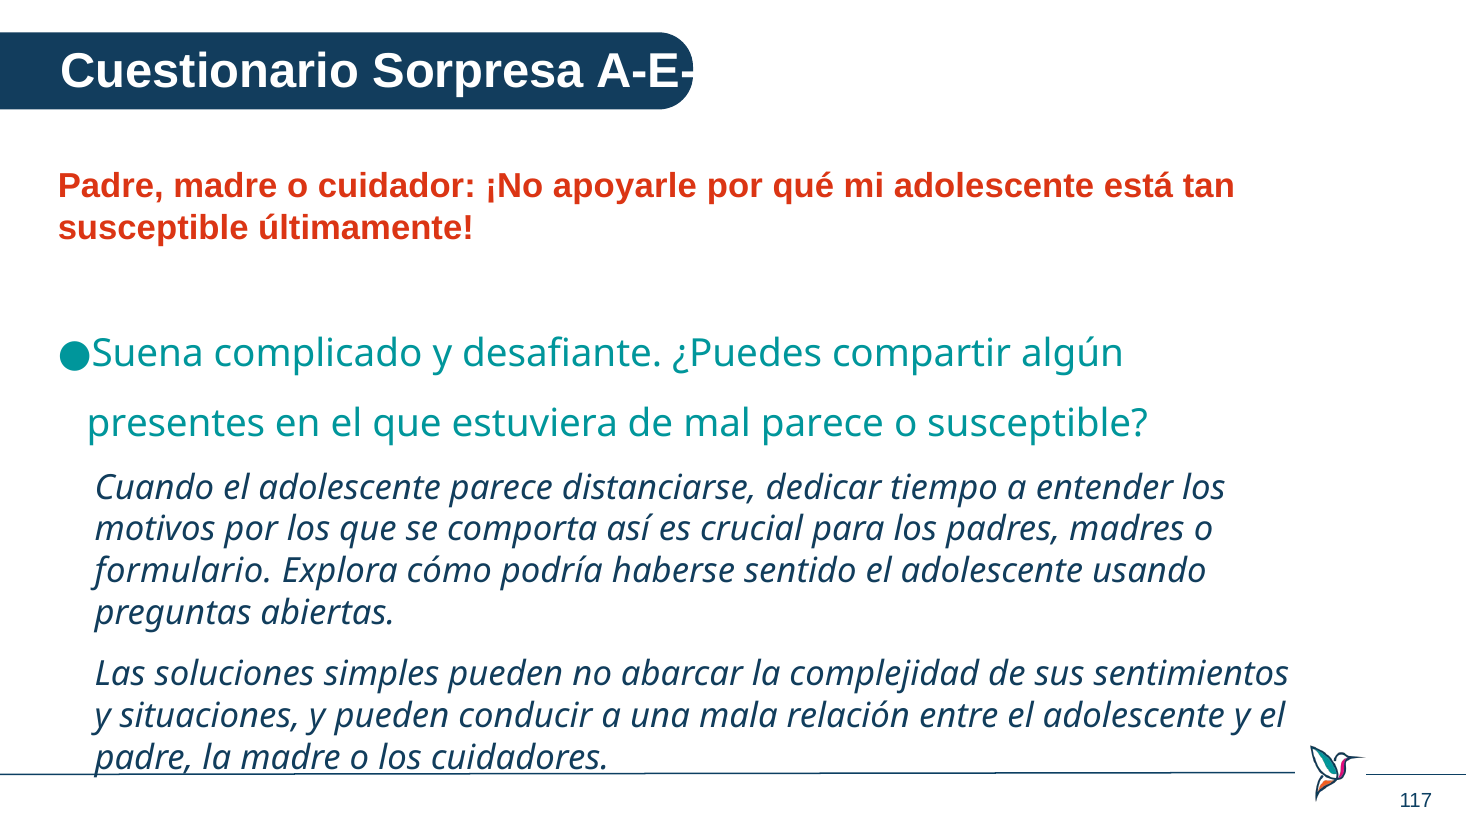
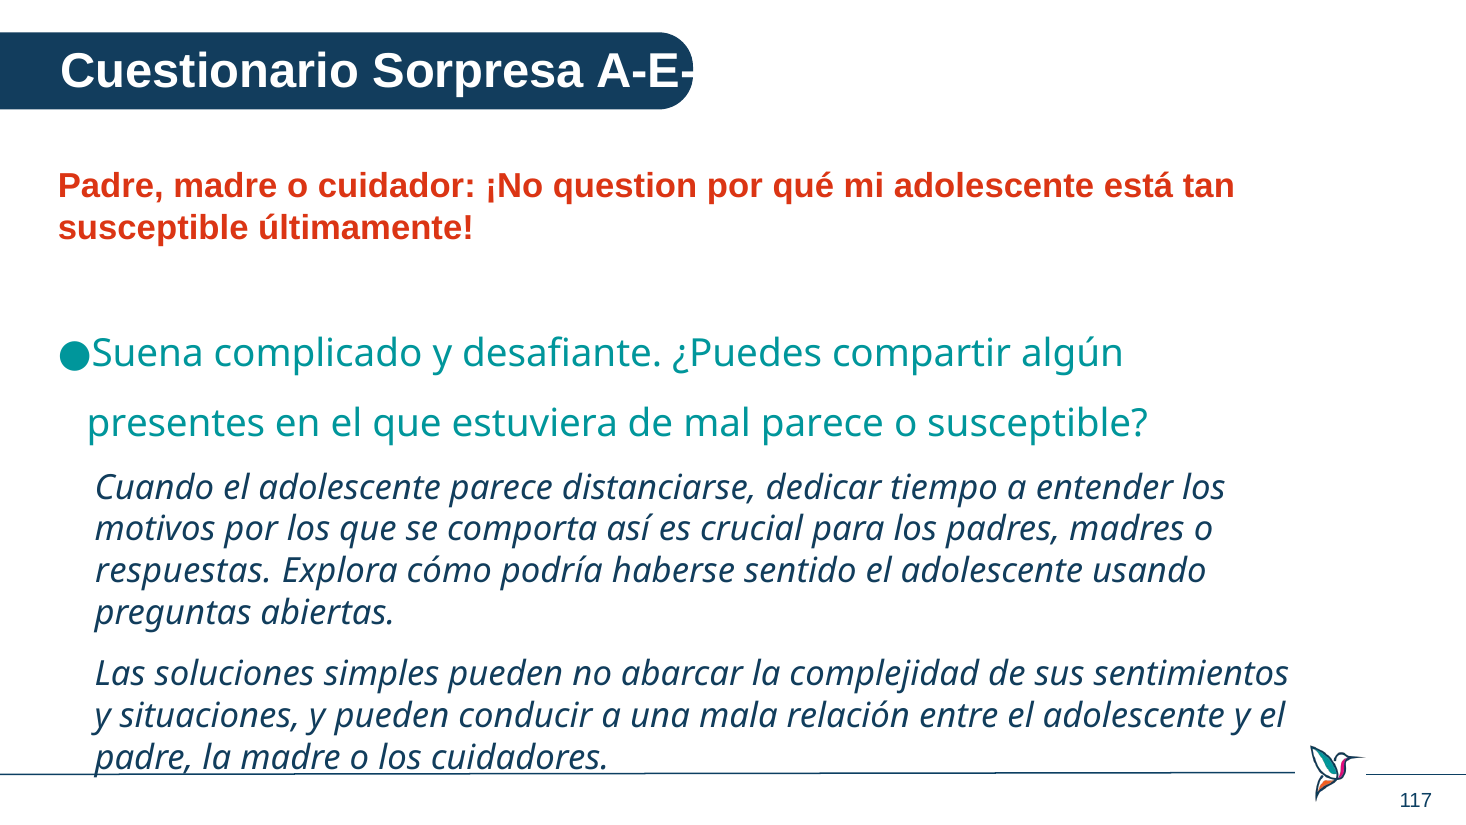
apoyarle: apoyarle -> question (625, 186)
formulario: formulario -> respuestas (184, 571)
